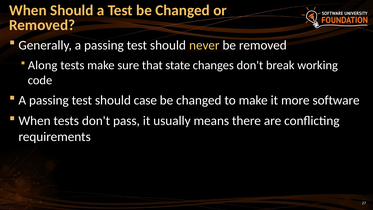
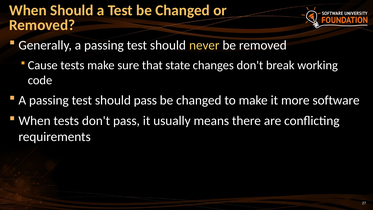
Along: Along -> Cause (43, 65)
should case: case -> pass (145, 100)
